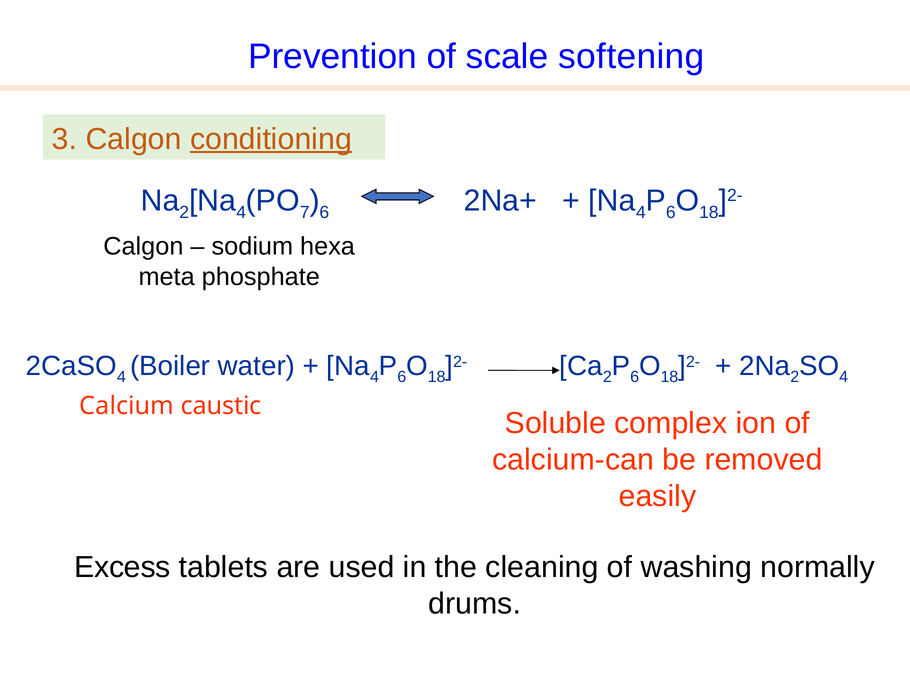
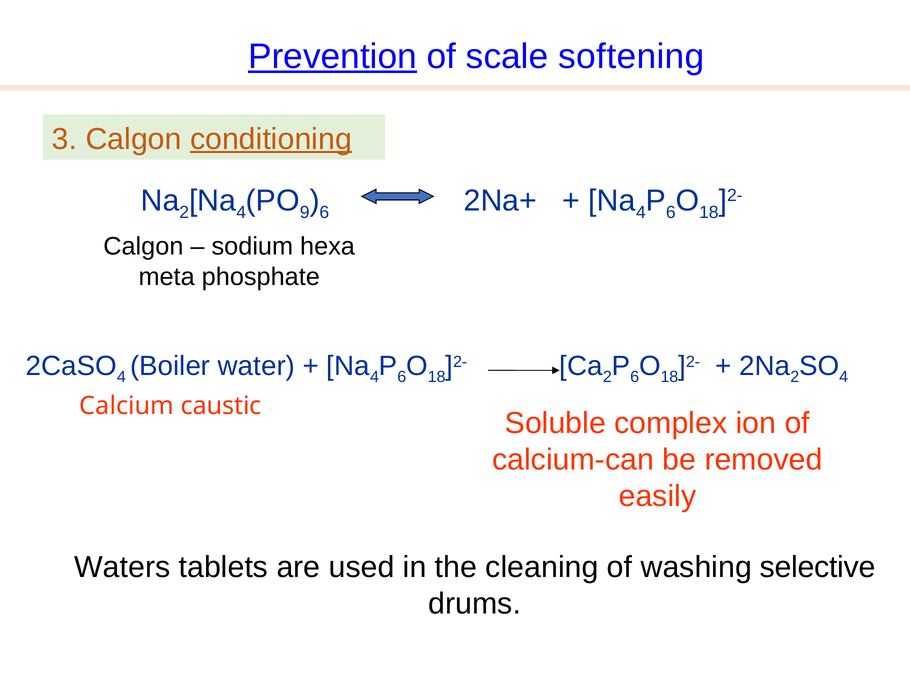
Prevention underline: none -> present (333, 57)
7: 7 -> 9 (305, 212)
Excess: Excess -> Waters (122, 567)
normally: normally -> selective (818, 567)
